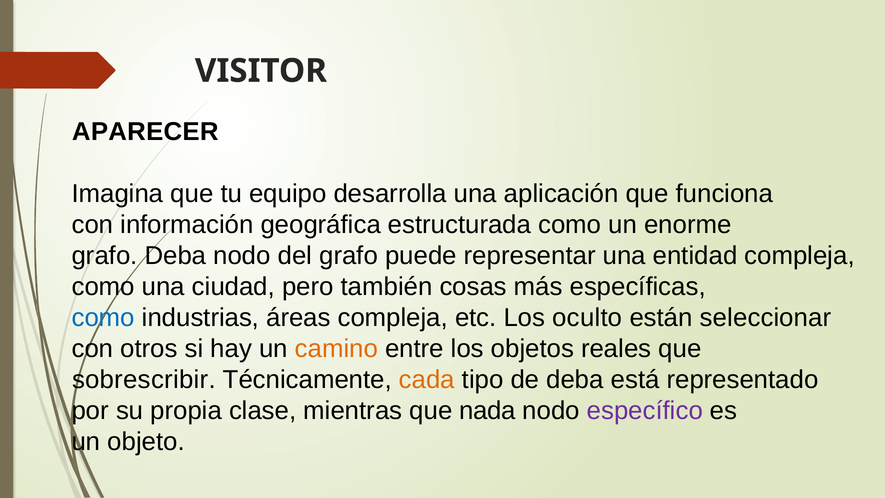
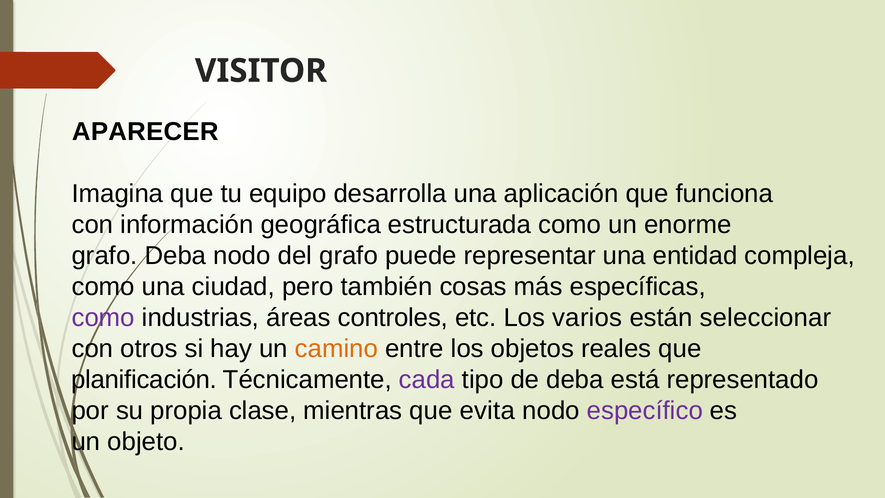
como colour: blue -> purple (103, 317)
áreas compleja: compleja -> controles (393, 317)
oculto: oculto -> varios (587, 317)
sobrescribir: sobrescribir -> planificación (144, 379)
cada colour: orange -> purple (427, 379)
nada: nada -> evita (487, 410)
